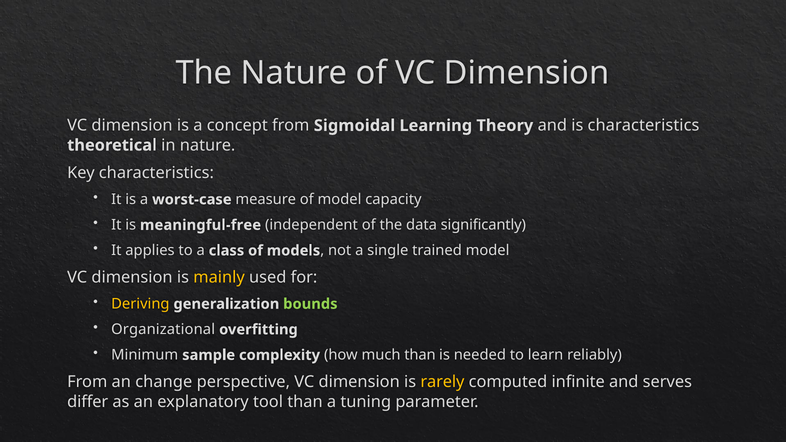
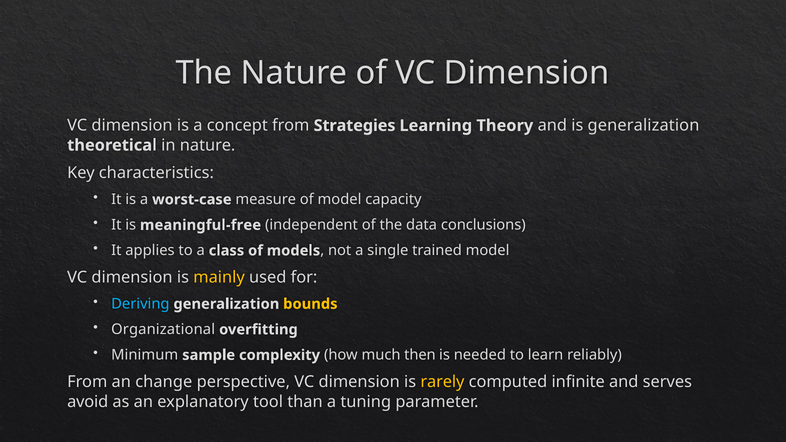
Sigmoidal: Sigmoidal -> Strategies (355, 126)
is characteristics: characteristics -> generalization (644, 126)
significantly: significantly -> conclusions (483, 225)
Deriving colour: yellow -> light blue (140, 304)
bounds colour: light green -> yellow (310, 304)
much than: than -> then (420, 355)
differ: differ -> avoid (88, 402)
